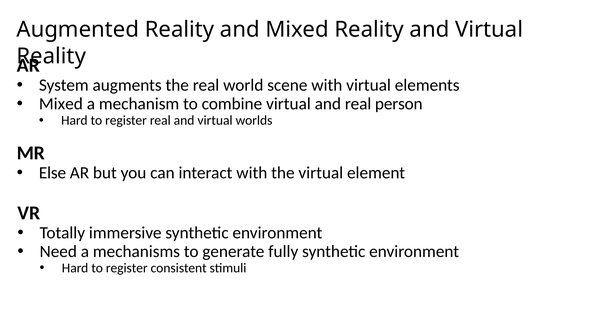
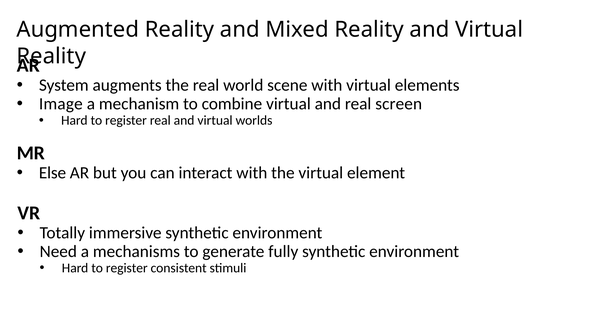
Mixed: Mixed -> Image (61, 104)
person: person -> screen (399, 104)
